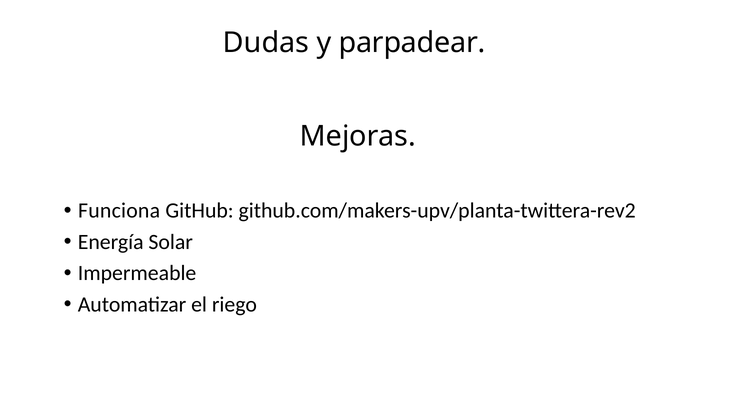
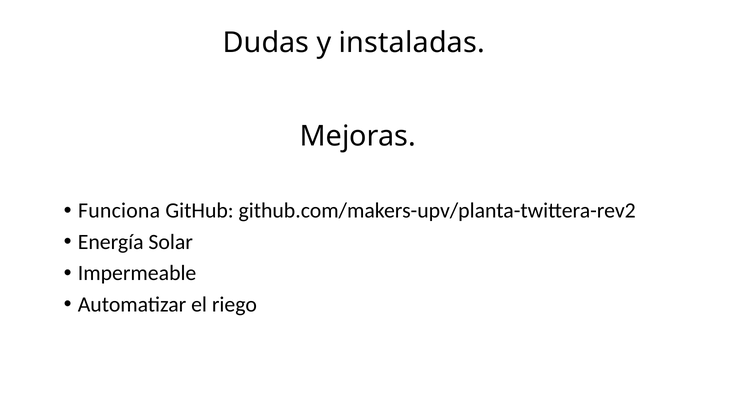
parpadear: parpadear -> instaladas (412, 43)
